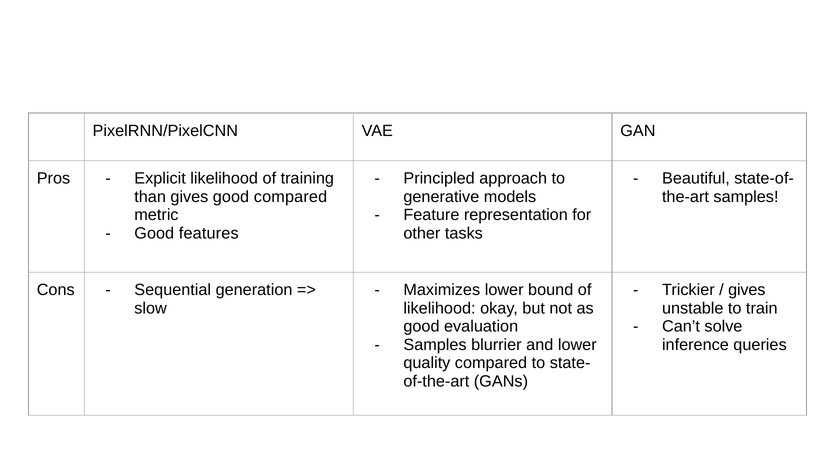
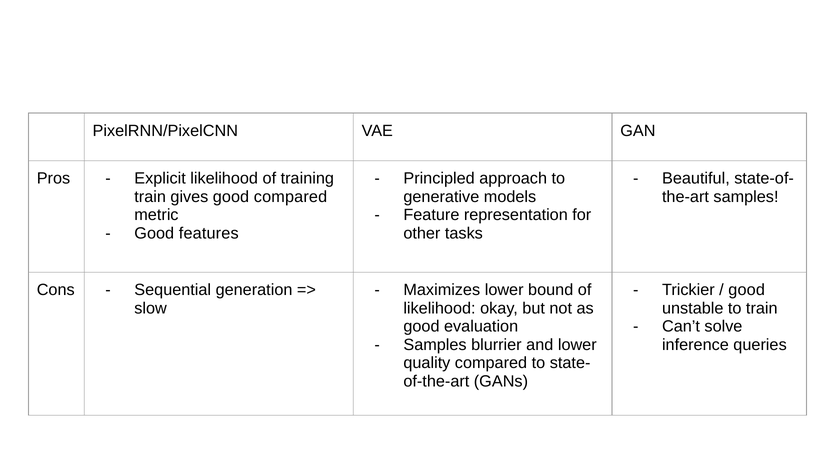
than: than -> train (150, 197)
gives: gives -> good (747, 290)
